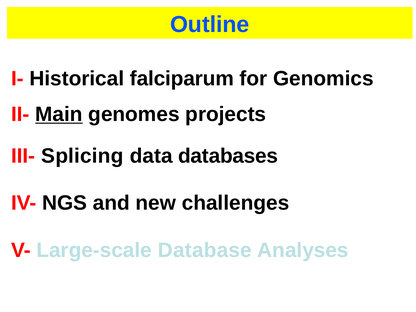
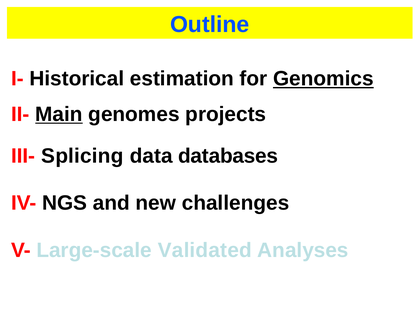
falciparum: falciparum -> estimation (182, 79)
Genomics underline: none -> present (323, 79)
Database: Database -> Validated (205, 250)
